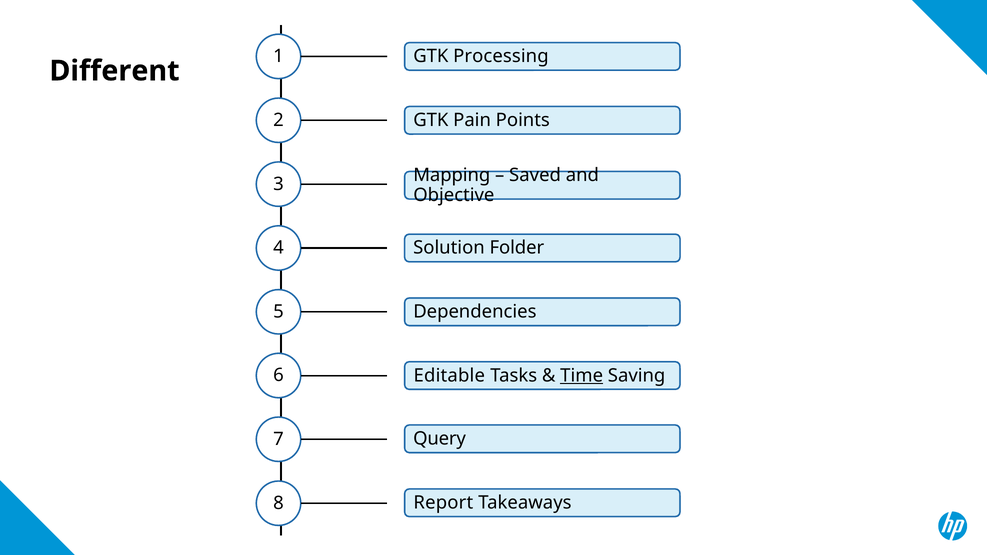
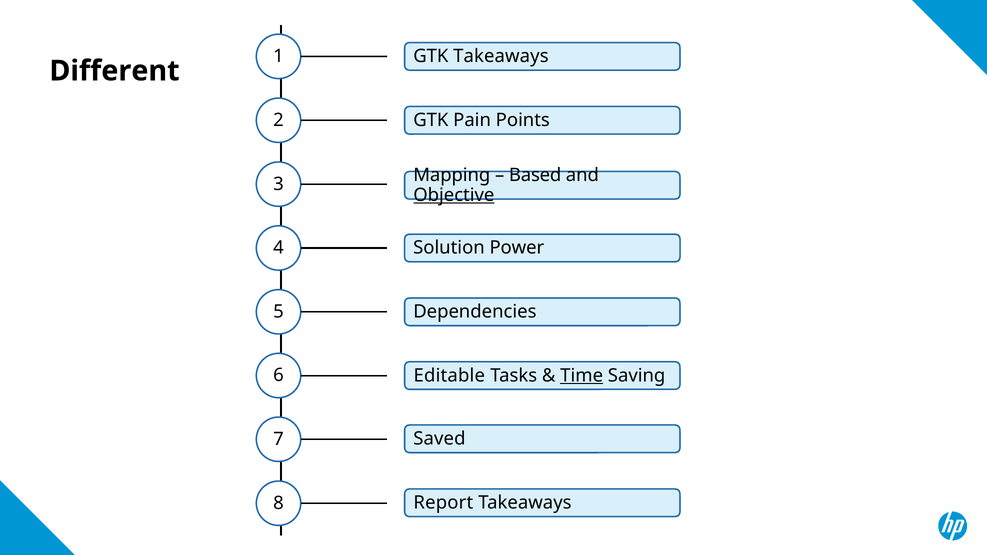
GTK Processing: Processing -> Takeaways (501, 56)
Saved: Saved -> Based (535, 175)
Objective underline: none -> present (454, 195)
Folder: Folder -> Power (517, 248)
Query: Query -> Saved (439, 439)
